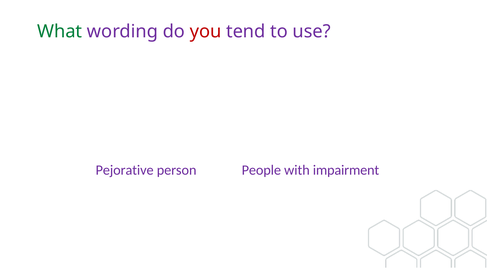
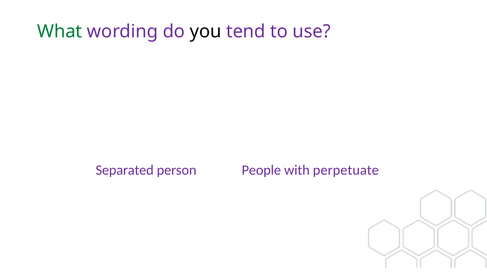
you colour: red -> black (206, 31)
Pejorative: Pejorative -> Separated (125, 170)
impairment: impairment -> perpetuate (346, 170)
